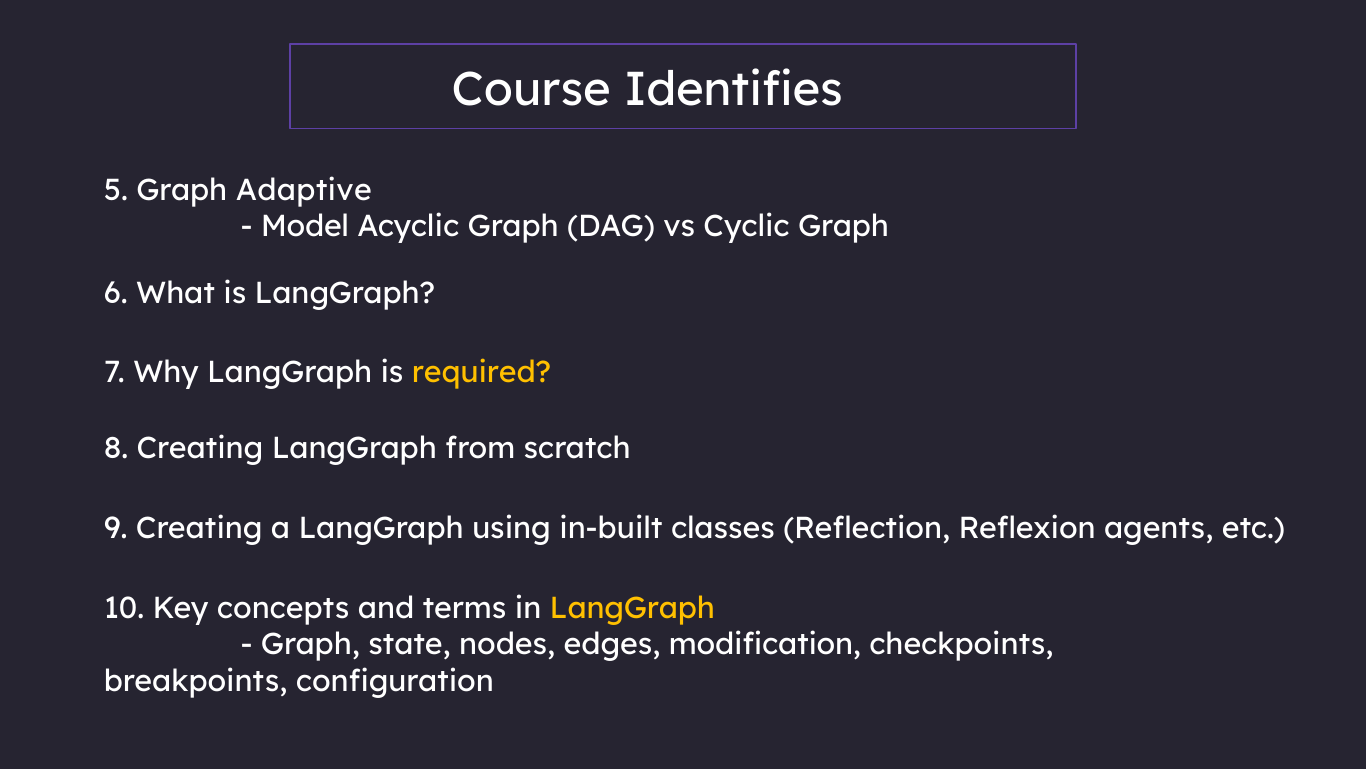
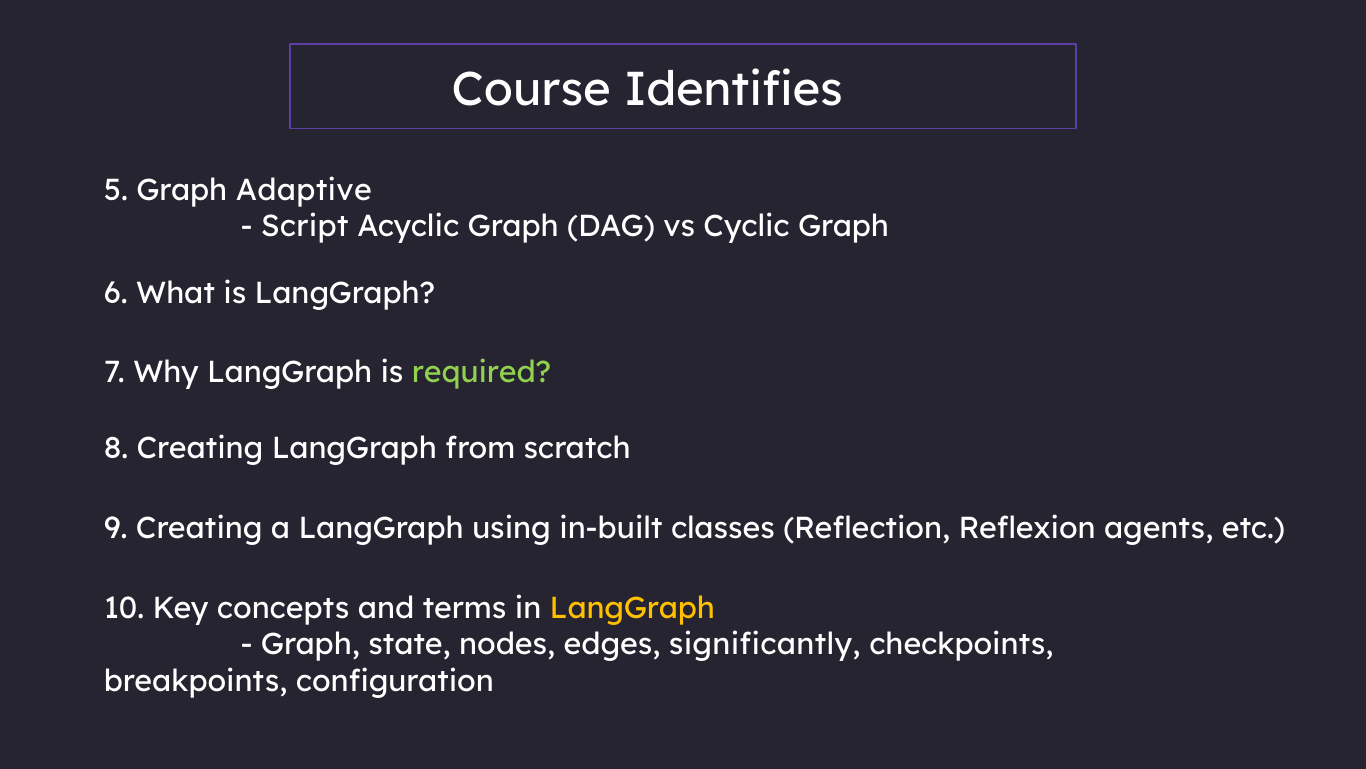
Model: Model -> Script (305, 227)
required colour: yellow -> light green (482, 373)
modification: modification -> significantly (765, 644)
